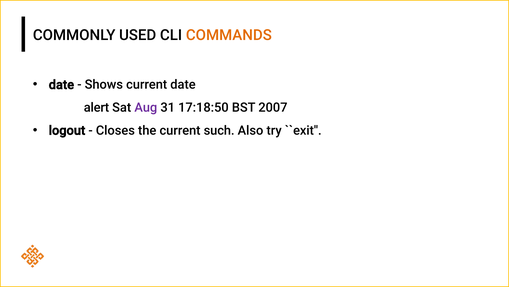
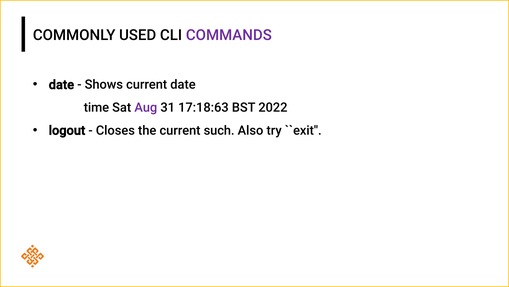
COMMANDS colour: orange -> purple (229, 35)
alert: alert -> time (96, 107)
17:18:50: 17:18:50 -> 17:18:63 (203, 107)
2007: 2007 -> 2022 (273, 107)
